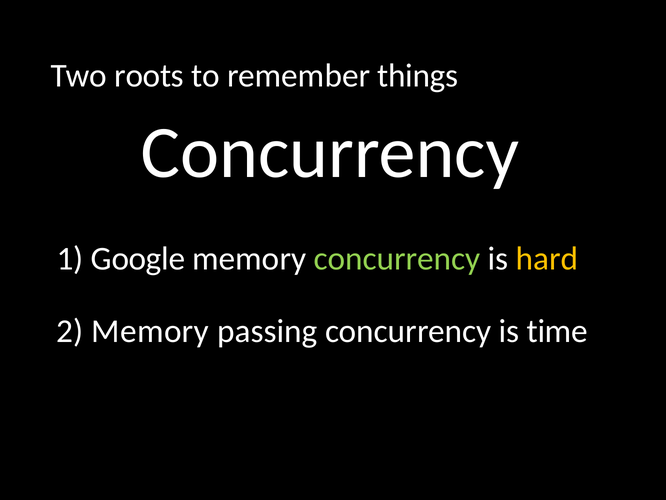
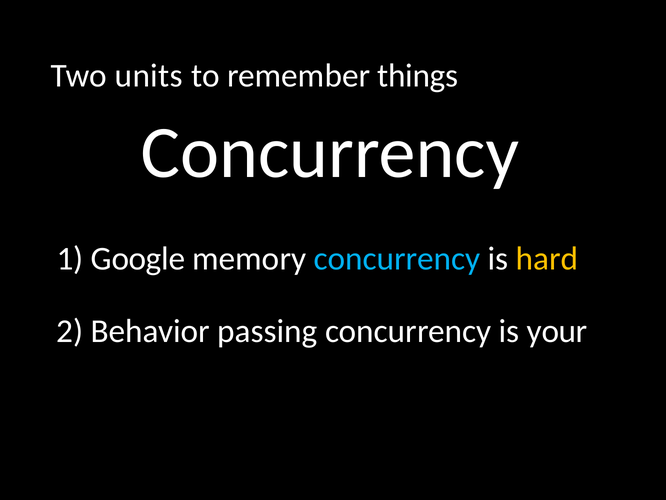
roots: roots -> units (149, 76)
concurrency colour: light green -> light blue (397, 259)
2 Memory: Memory -> Behavior (150, 331)
time: time -> your (557, 331)
